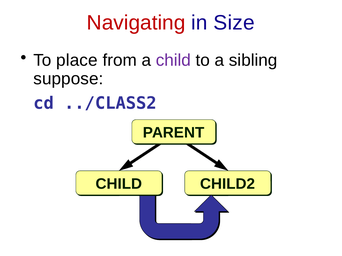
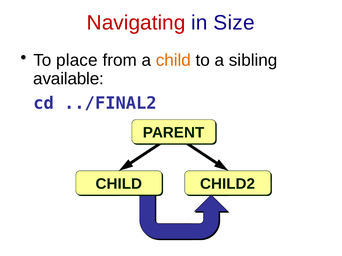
child colour: purple -> orange (173, 60)
suppose: suppose -> available (69, 79)
../CLASS2: ../CLASS2 -> ../FINAL2 (110, 104)
